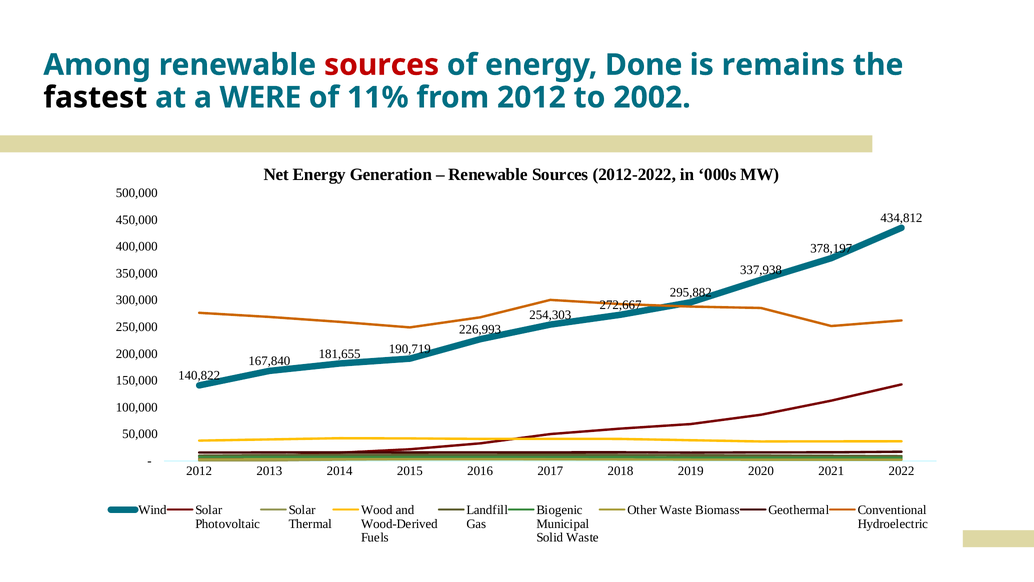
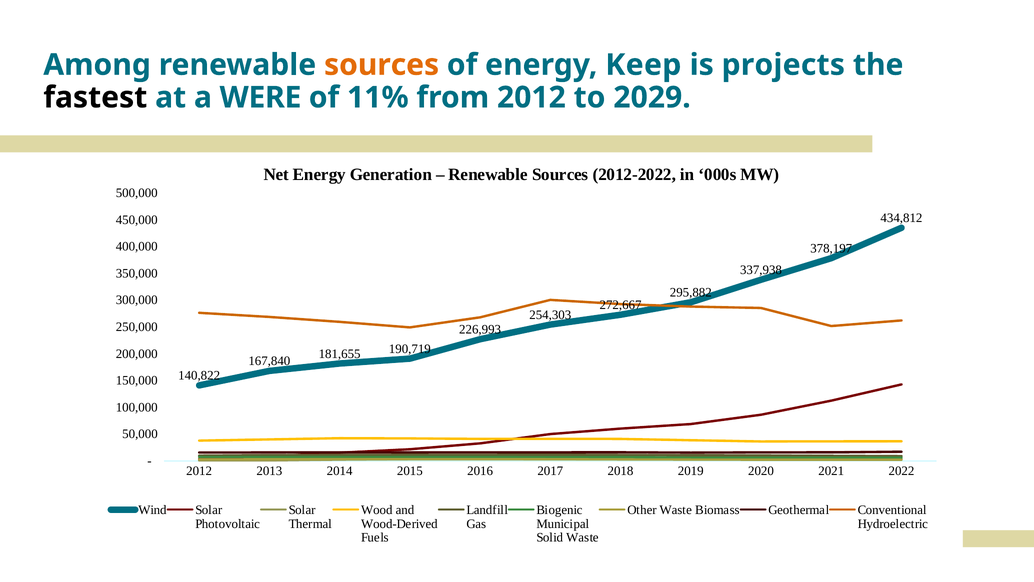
sources colour: red -> orange (382, 65)
Done: Done -> Keep (643, 65)
remains: remains -> projects (783, 65)
2002: 2002 -> 2029 (652, 97)
